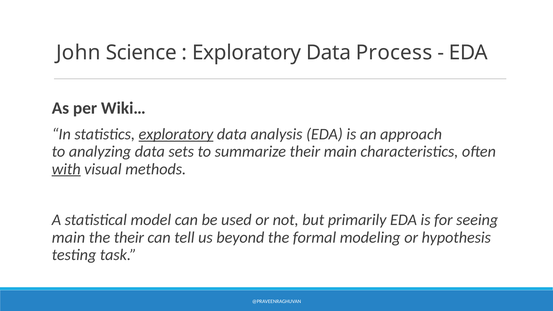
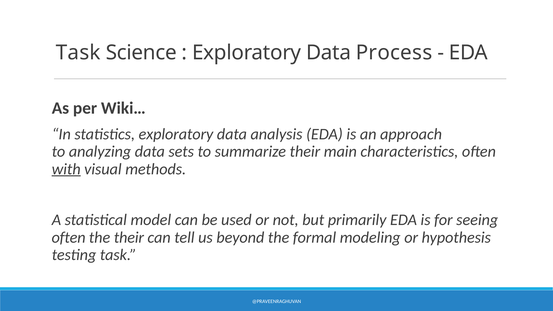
John: John -> Task (78, 53)
exploratory underline: present -> none (176, 134)
main: main -> often (69, 237)
